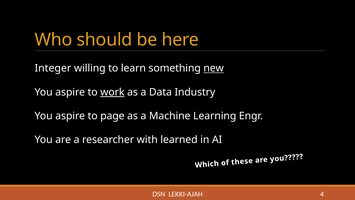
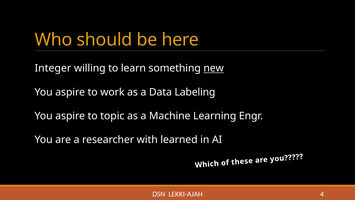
work underline: present -> none (112, 92)
Industry: Industry -> Labeling (195, 92)
page: page -> topic (112, 116)
